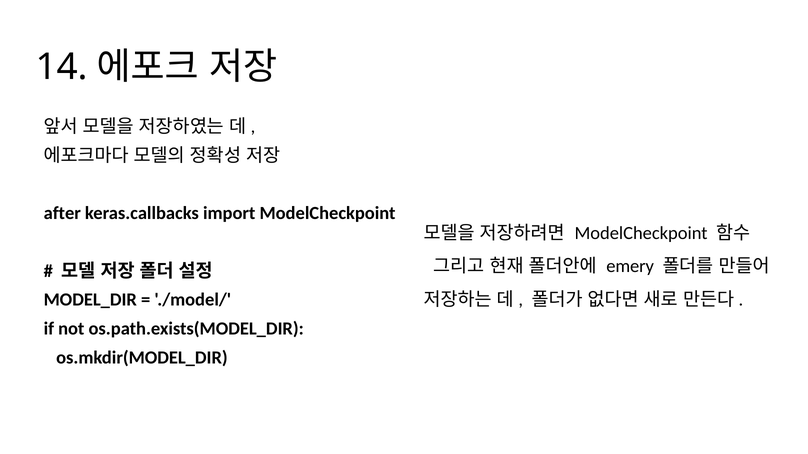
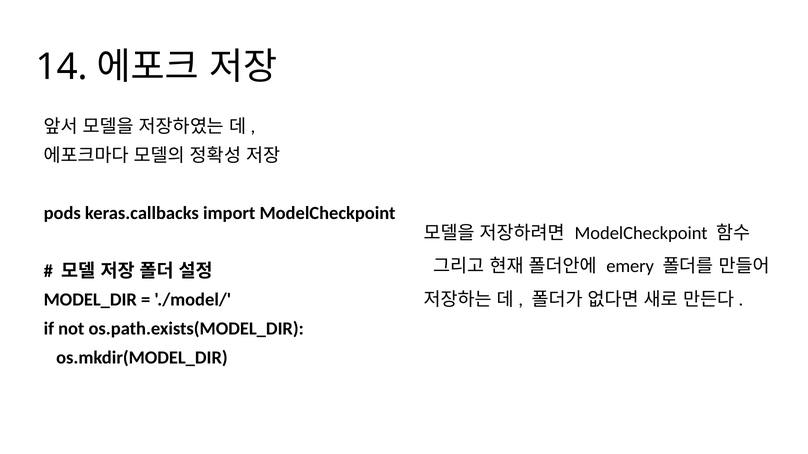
after: after -> pods (62, 214)
